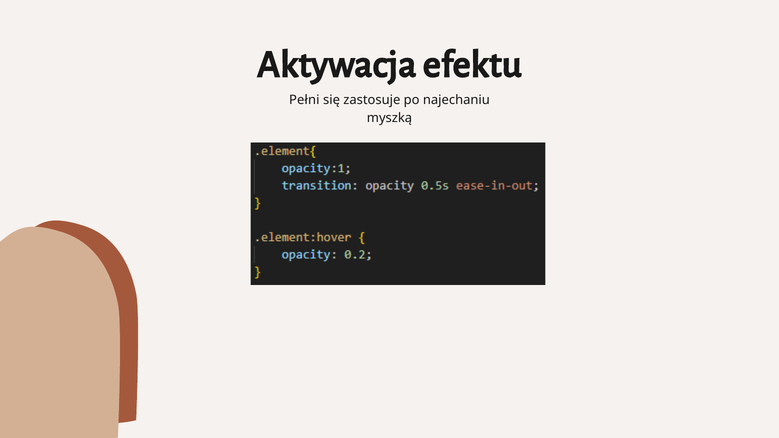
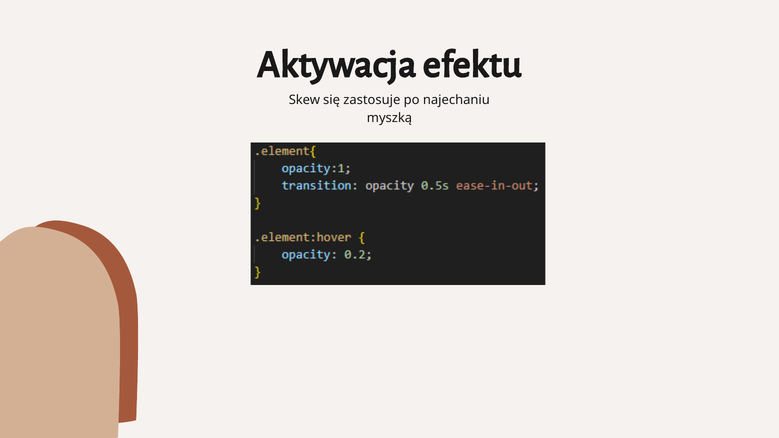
Pełni: Pełni -> Skew (304, 100)
